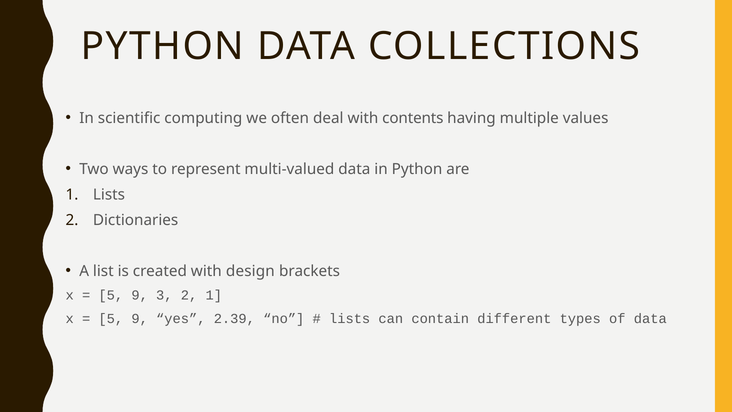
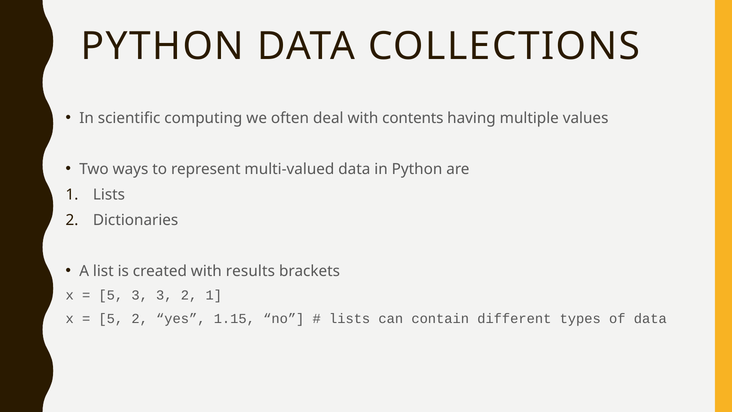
design: design -> results (250, 271)
9: 9 -> 3 (140, 295)
9: 9 -> 2 (140, 319)
2.39: 2.39 -> 1.15 (234, 319)
